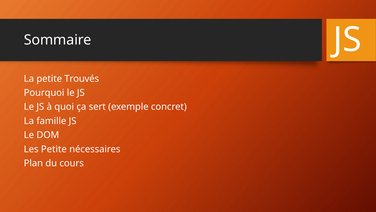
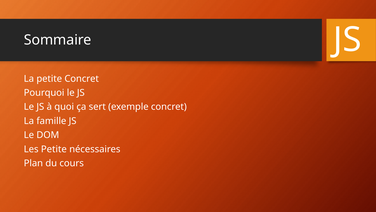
petite Trouvés: Trouvés -> Concret (82, 78)
